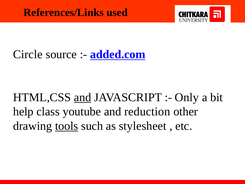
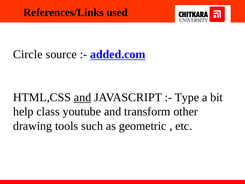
Only: Only -> Type (187, 97)
reduction: reduction -> transform (147, 111)
tools underline: present -> none (67, 126)
stylesheet: stylesheet -> geometric (143, 126)
